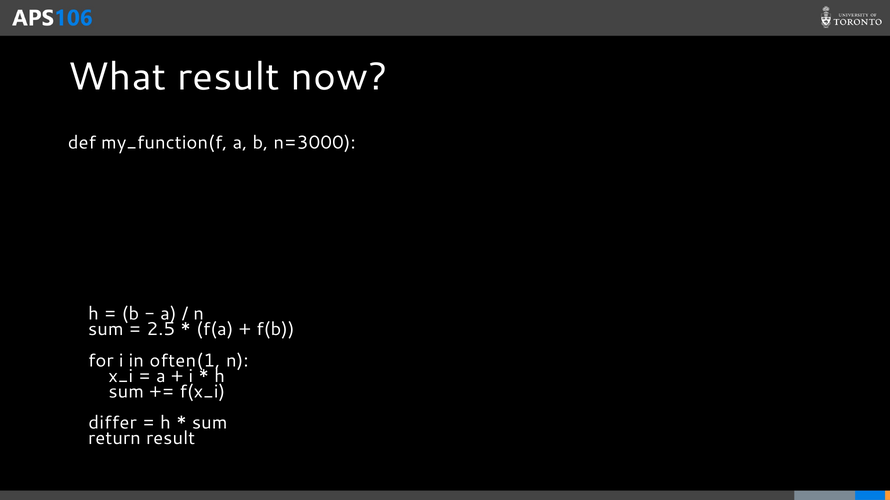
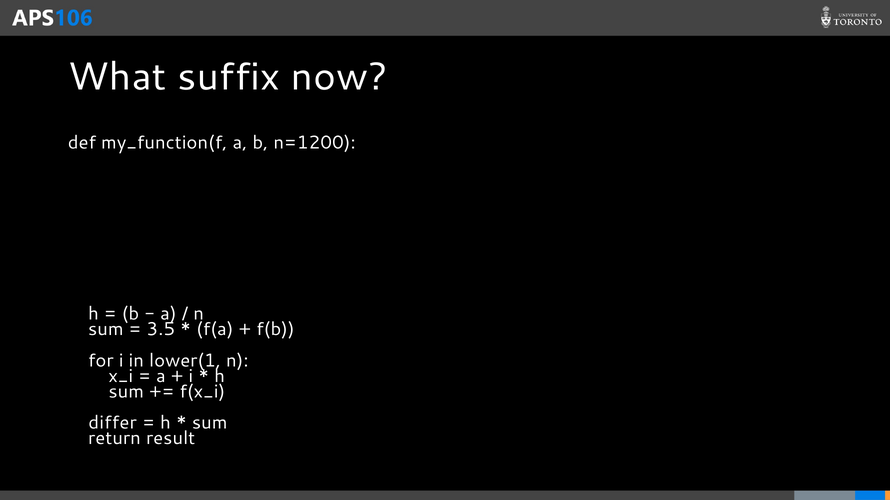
What result: result -> suffix (229, 77)
n=3000: n=3000 -> n=1200 (315, 143)
2.5: 2.5 -> 3.5 (161, 330)
often(1: often(1 -> lower(1 (185, 361)
